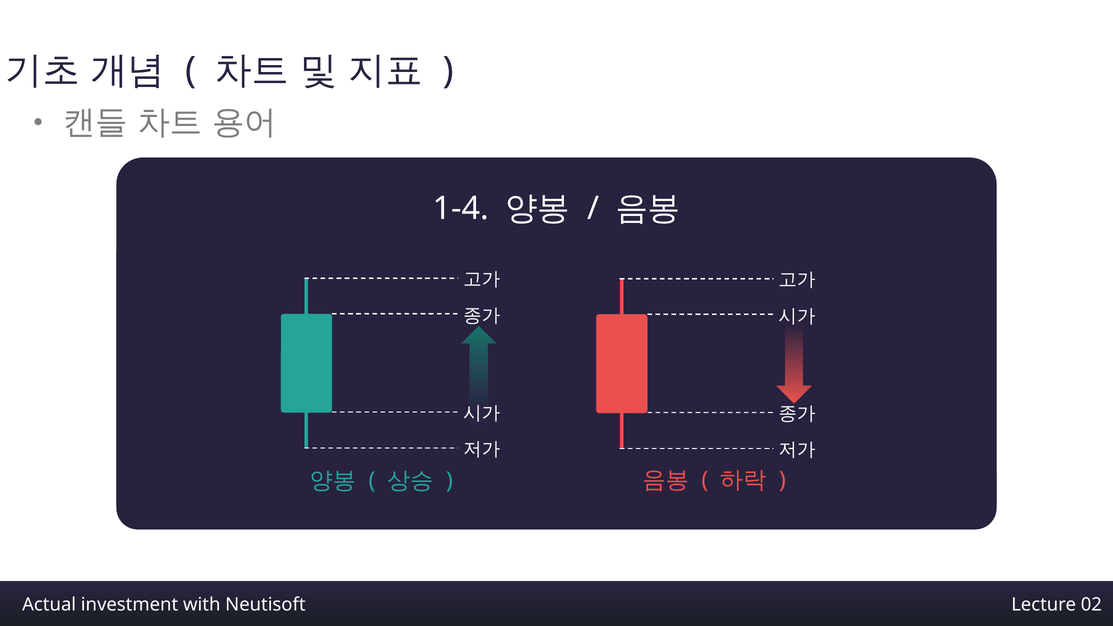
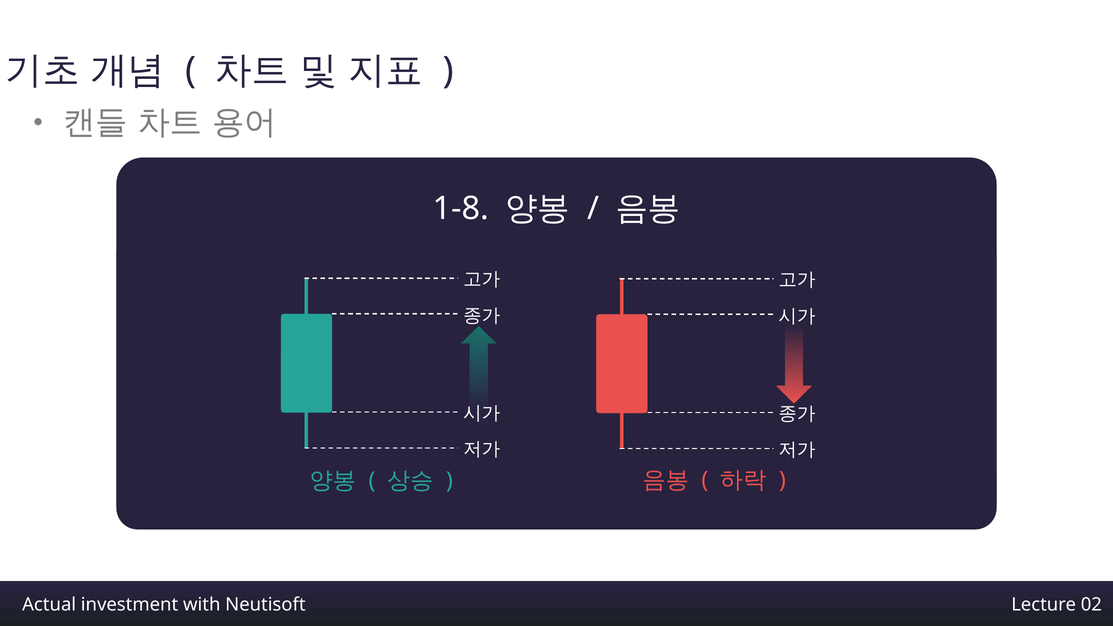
1-4: 1-4 -> 1-8 (461, 209)
